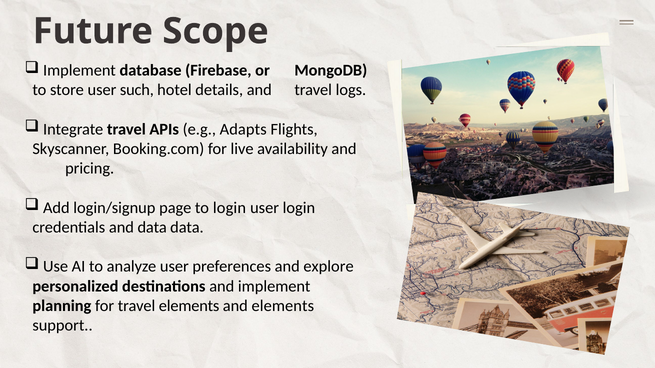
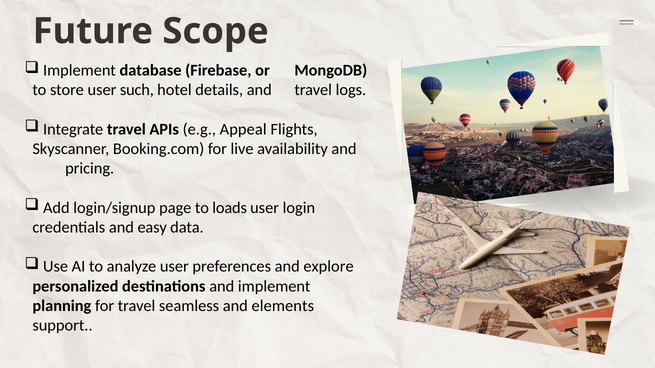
Adapts: Adapts -> Appeal (243, 129)
to login: login -> loads (230, 208)
and data: data -> easy (152, 228)
travel elements: elements -> seamless (189, 306)
